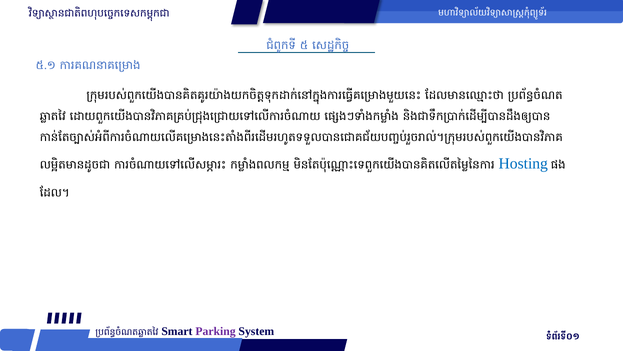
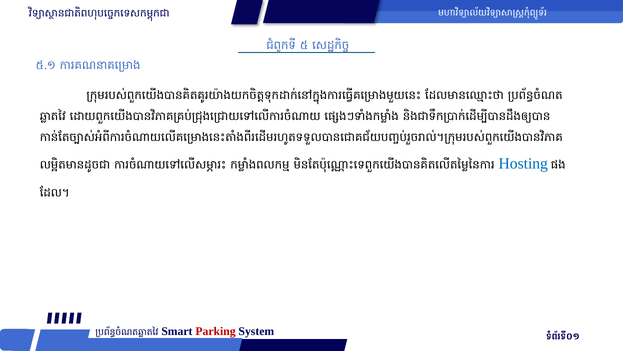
Parking colour: purple -> red (216, 331)
